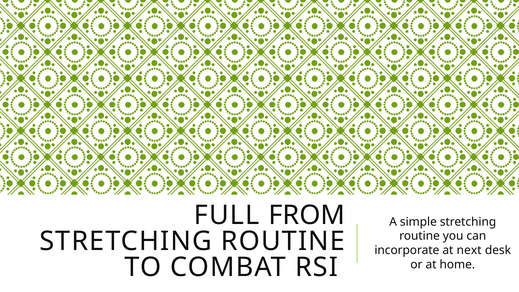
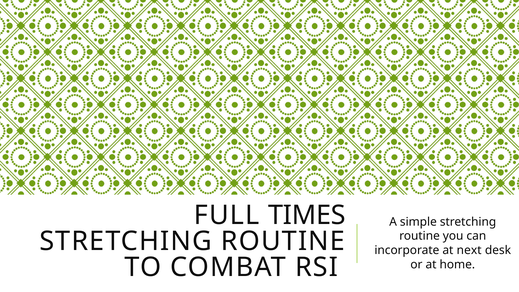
FROM: FROM -> TIMES (307, 215)
